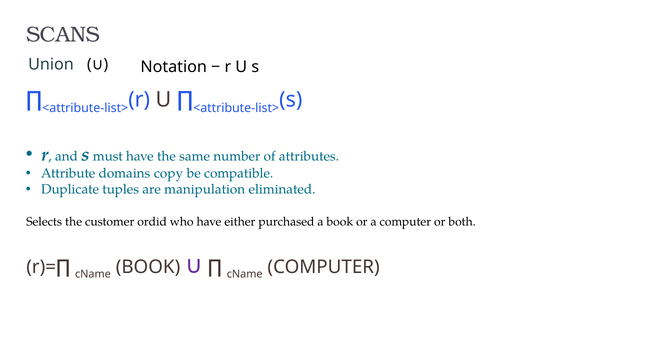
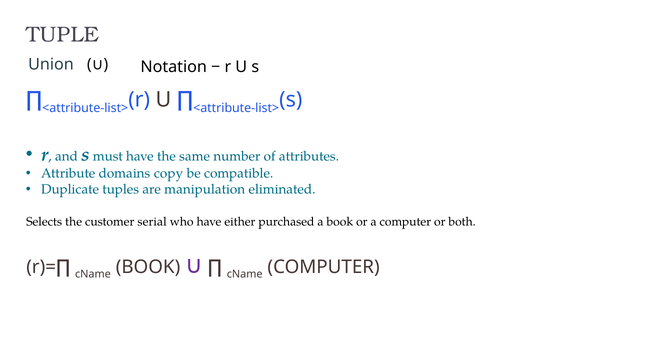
SCANS: SCANS -> TUPLE (63, 35)
ordid: ordid -> serial (152, 222)
